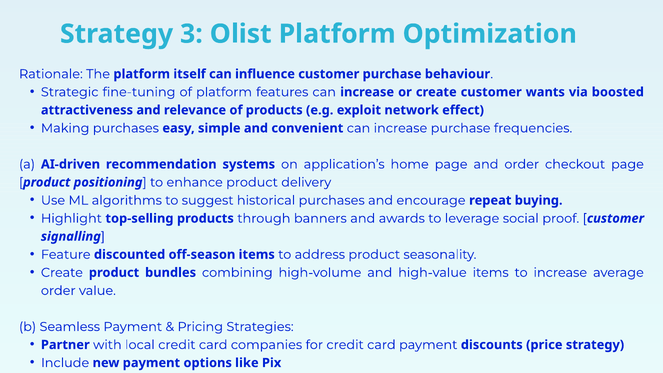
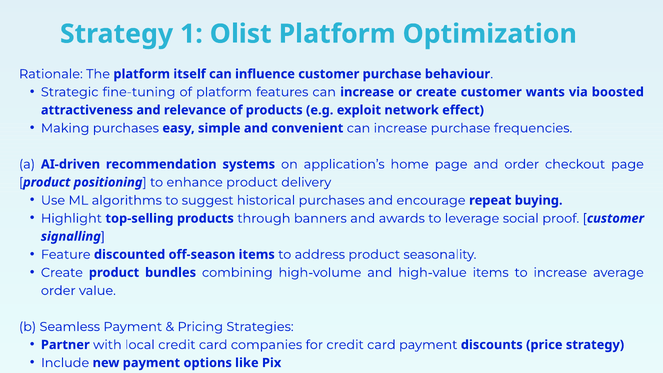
3: 3 -> 1 (191, 34)
